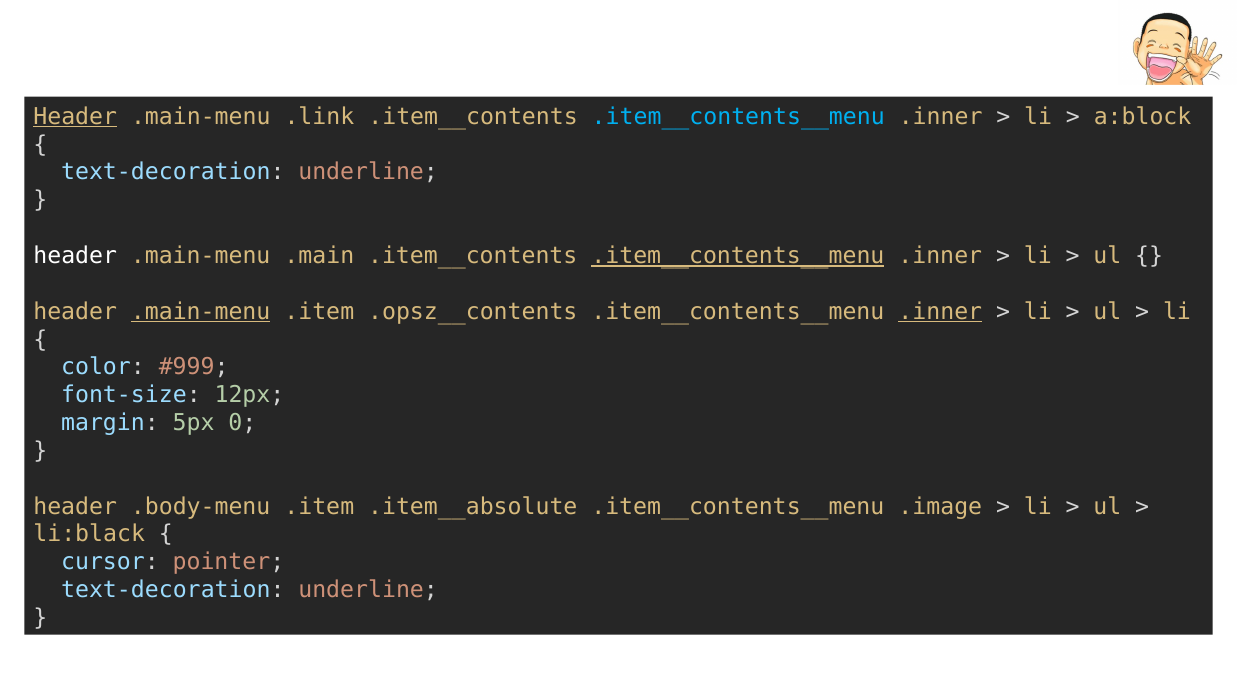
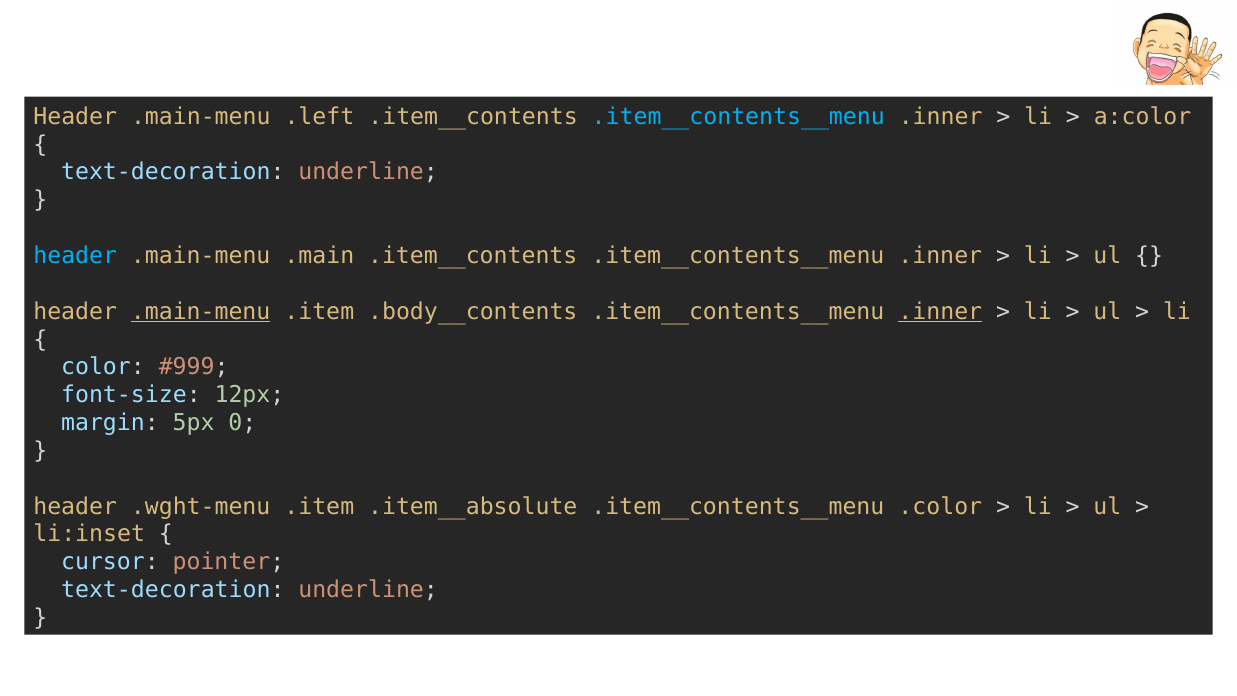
Header underline: present -> none (75, 117)
.link: .link -> .left (319, 117)
a:block: a:block -> a:color (1143, 117)
header colour: white -> light blue (75, 256)
.item__contents__menu underline: present -> none (738, 256)
.opsz__contents: .opsz__contents -> .body__contents (473, 311)
.body-menu: .body-menu -> .wght-menu (201, 506)
.image: .image -> .color (940, 506)
li:black: li:black -> li:inset (89, 534)
